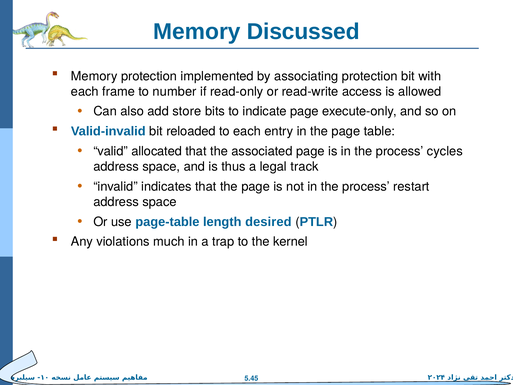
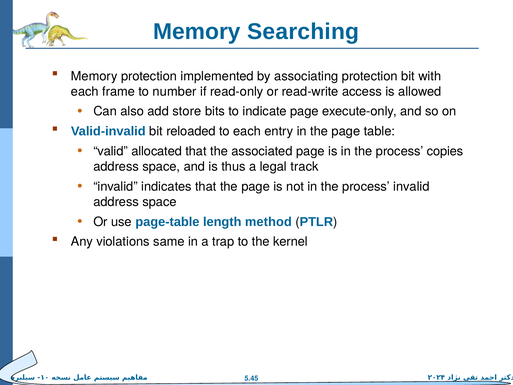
Discussed: Discussed -> Searching (303, 32)
cycles: cycles -> copies (445, 151)
process restart: restart -> invalid (411, 186)
desired: desired -> method (268, 222)
much: much -> same (169, 242)
